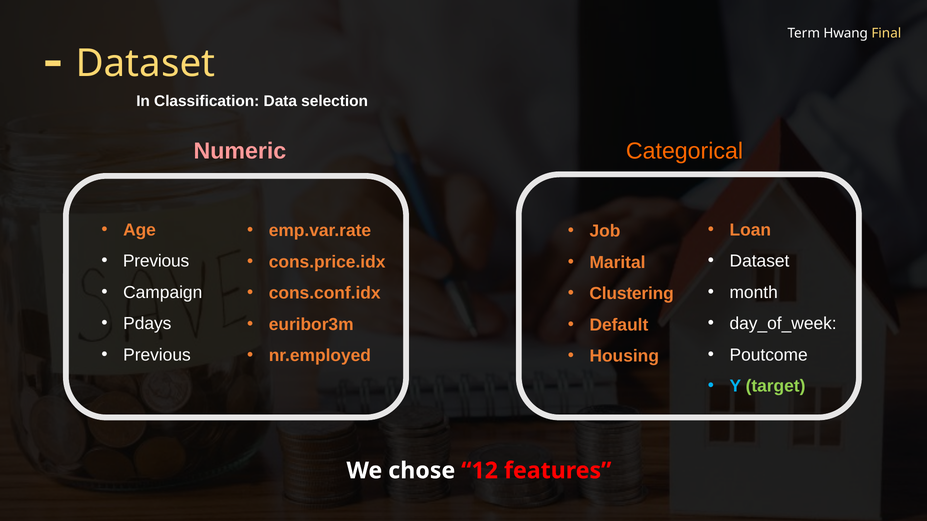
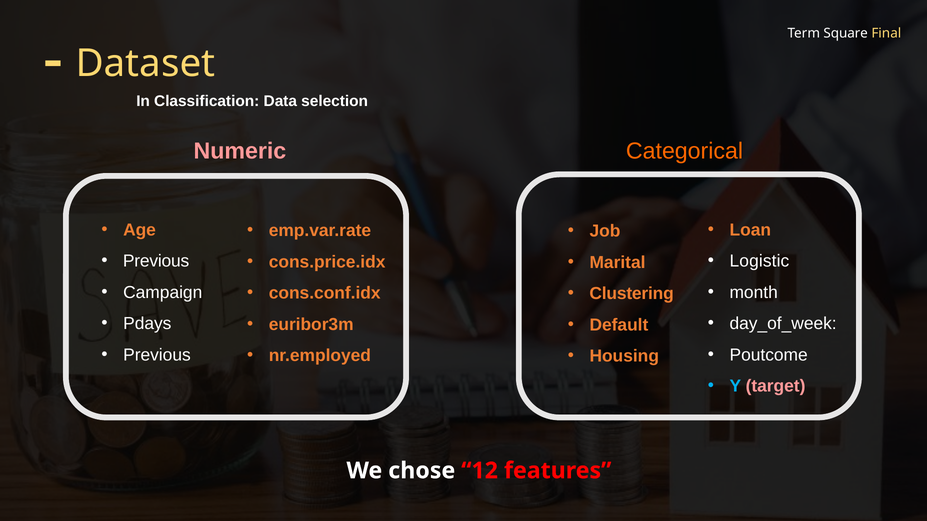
Hwang: Hwang -> Square (846, 33)
Dataset: Dataset -> Logistic (759, 261)
target colour: light green -> pink (776, 386)
